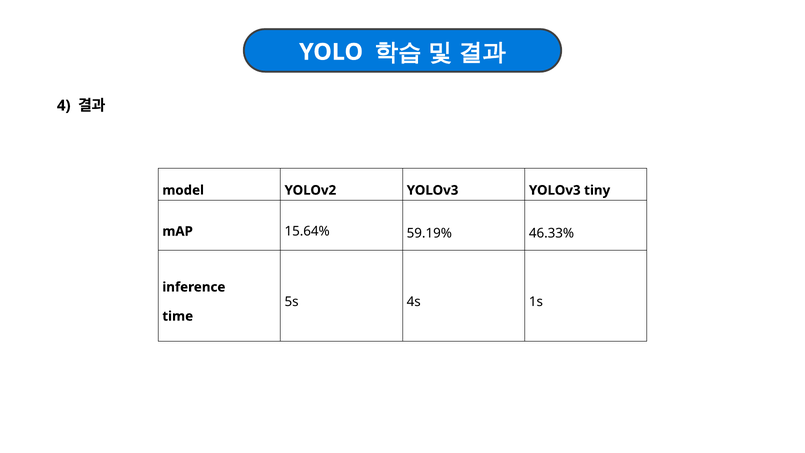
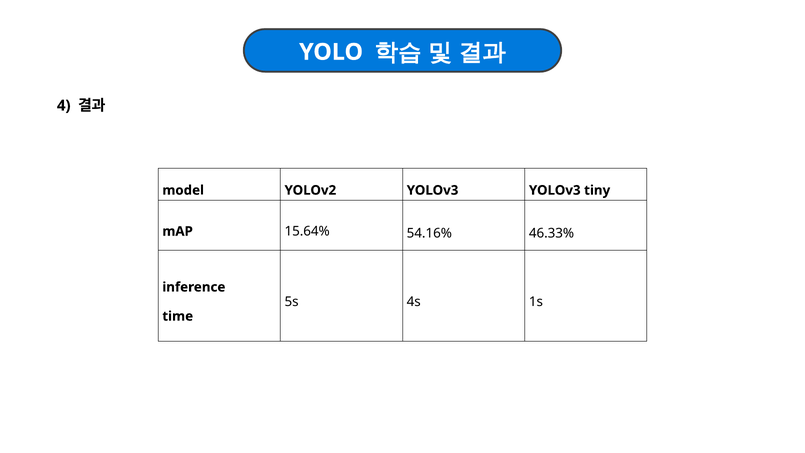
59.19%: 59.19% -> 54.16% (429, 233)
